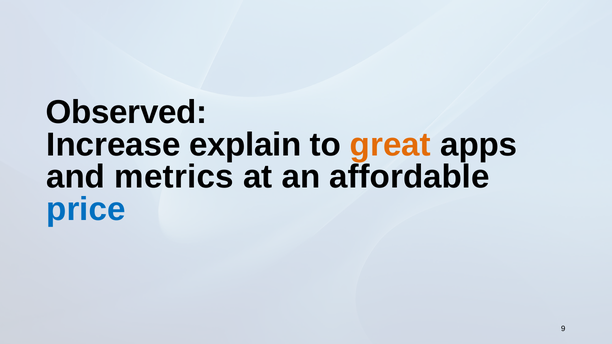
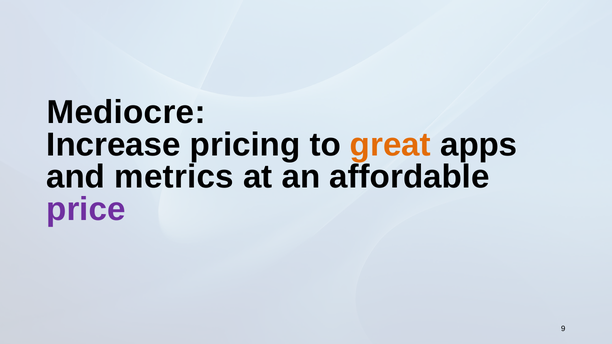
Observed: Observed -> Mediocre (126, 113)
explain: explain -> pricing (245, 145)
price colour: blue -> purple (86, 209)
